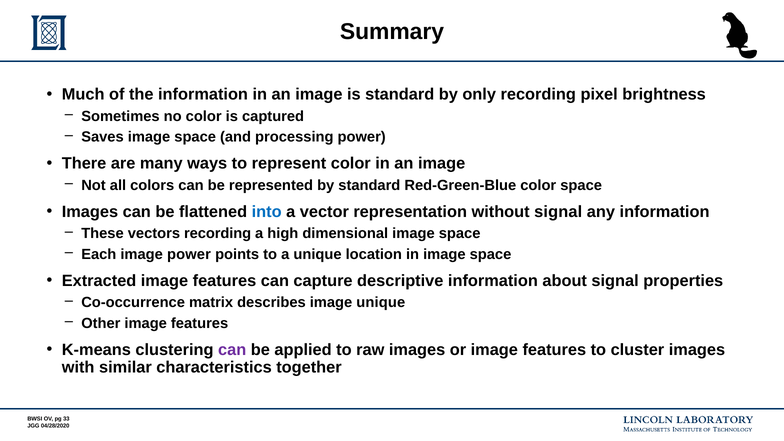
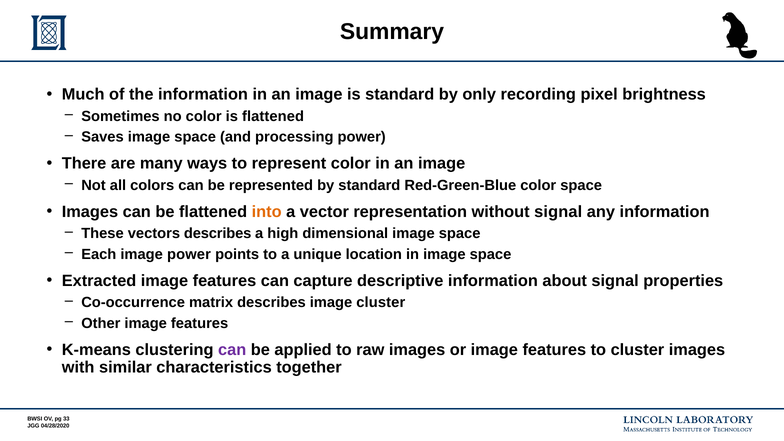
is captured: captured -> flattened (273, 116)
into colour: blue -> orange (267, 212)
vectors recording: recording -> describes (218, 233)
image unique: unique -> cluster (381, 303)
